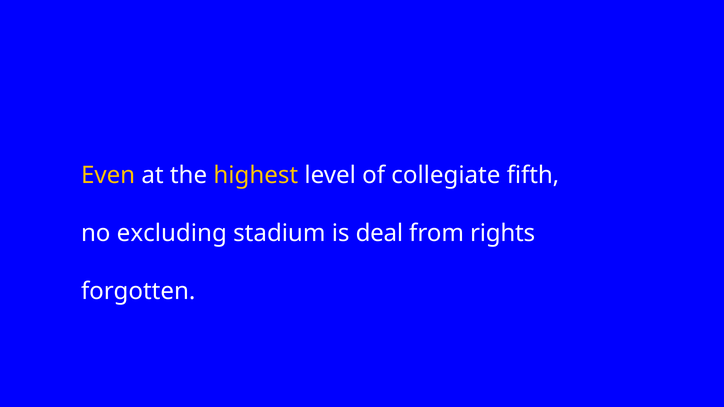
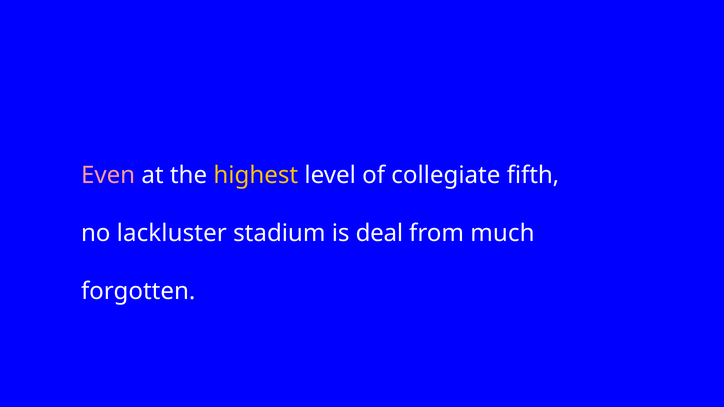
Even colour: yellow -> pink (108, 176)
excluding: excluding -> lackluster (172, 233)
rights: rights -> much (502, 233)
